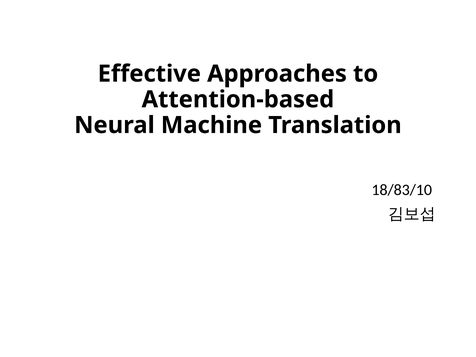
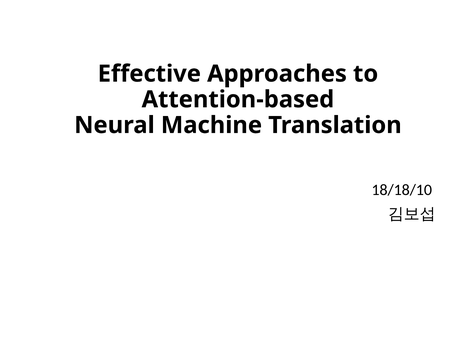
18/83/10: 18/83/10 -> 18/18/10 (402, 190)
